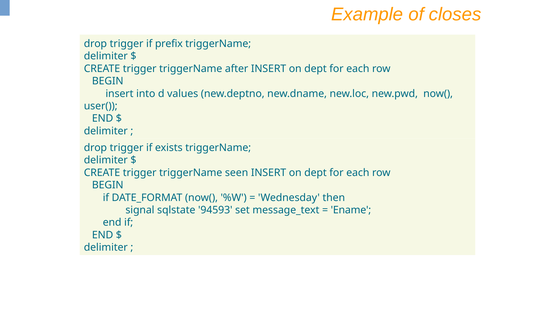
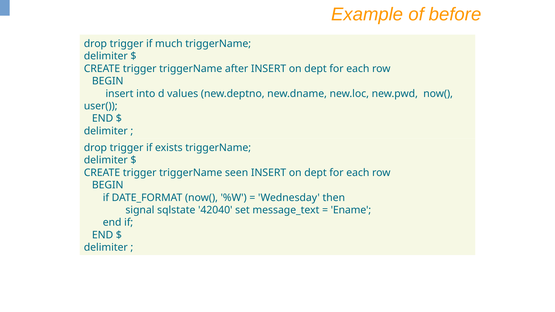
closes: closes -> before (455, 14)
prefix: prefix -> much (169, 44)
94593: 94593 -> 42040 (215, 210)
